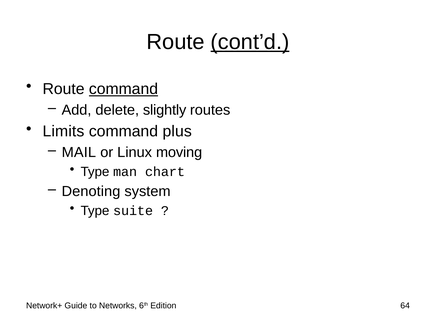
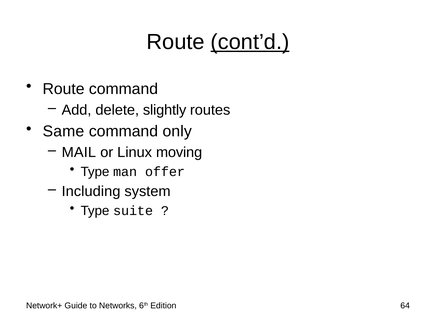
command underline: present -> none (123, 89)
Limits: Limits -> Same (63, 131)
plus: plus -> only (177, 131)
chart: chart -> offer (165, 172)
Denoting: Denoting -> Including (91, 191)
